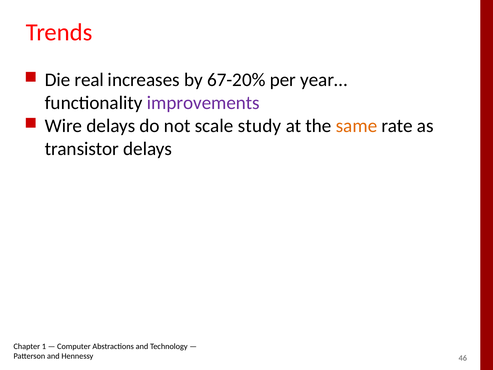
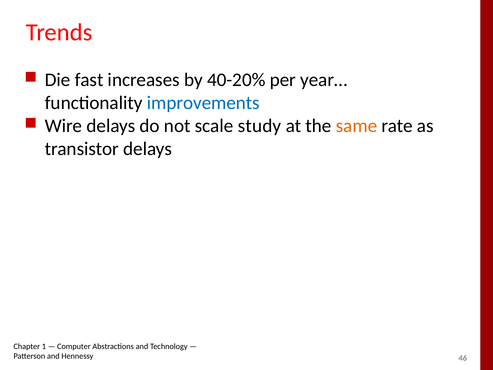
real: real -> fast (89, 80)
67-20%: 67-20% -> 40-20% (236, 80)
improvements colour: purple -> blue (203, 103)
